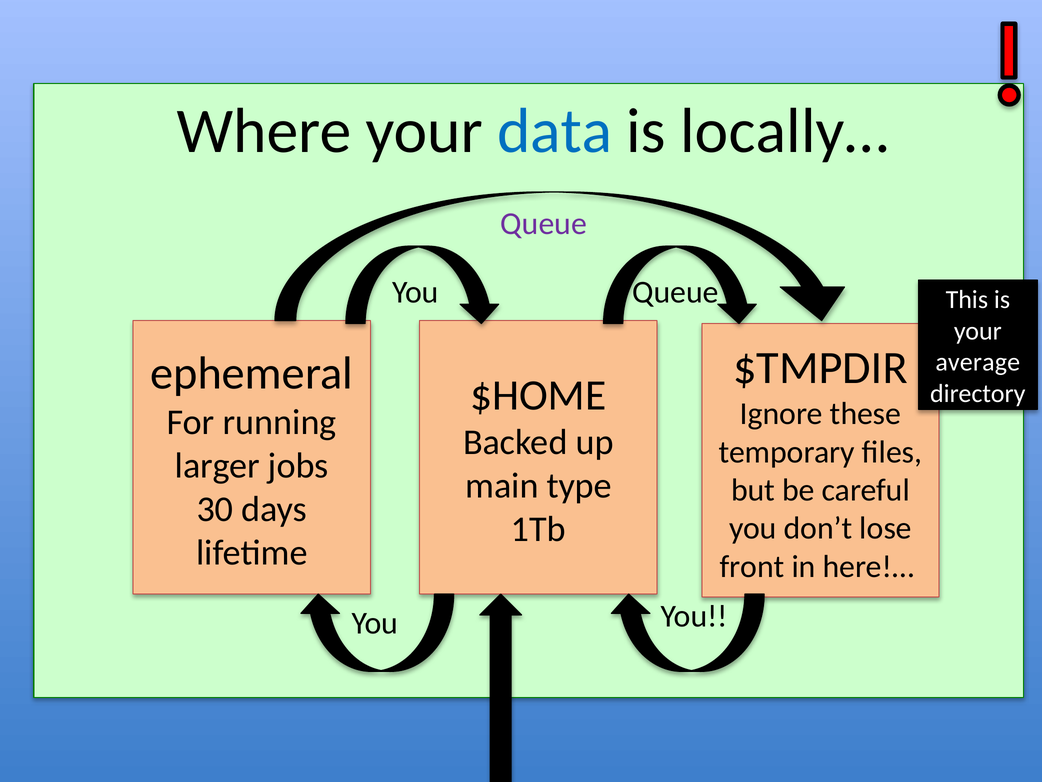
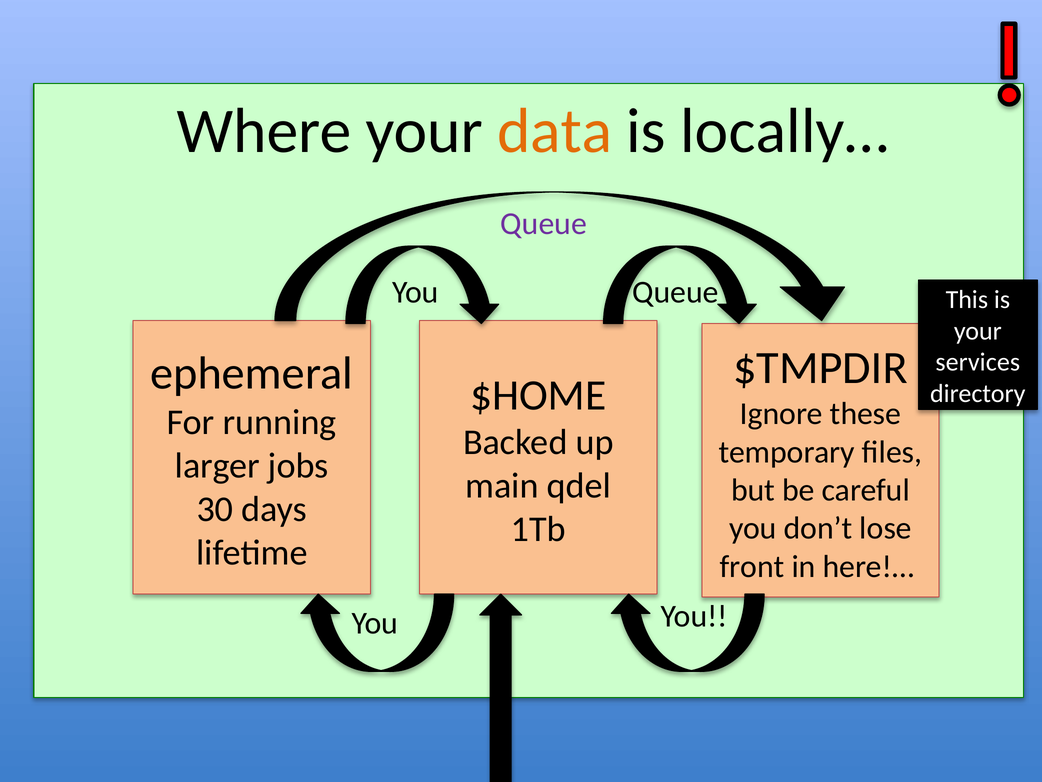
data colour: blue -> orange (555, 131)
average: average -> services (978, 362)
type: type -> qdel (579, 486)
